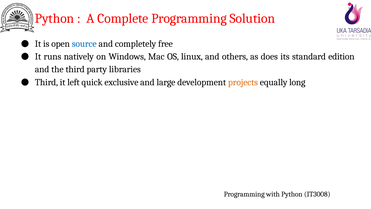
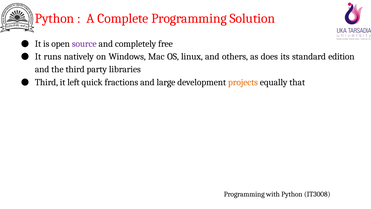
source colour: blue -> purple (84, 44)
exclusive: exclusive -> fractions (121, 82)
long: long -> that (297, 82)
